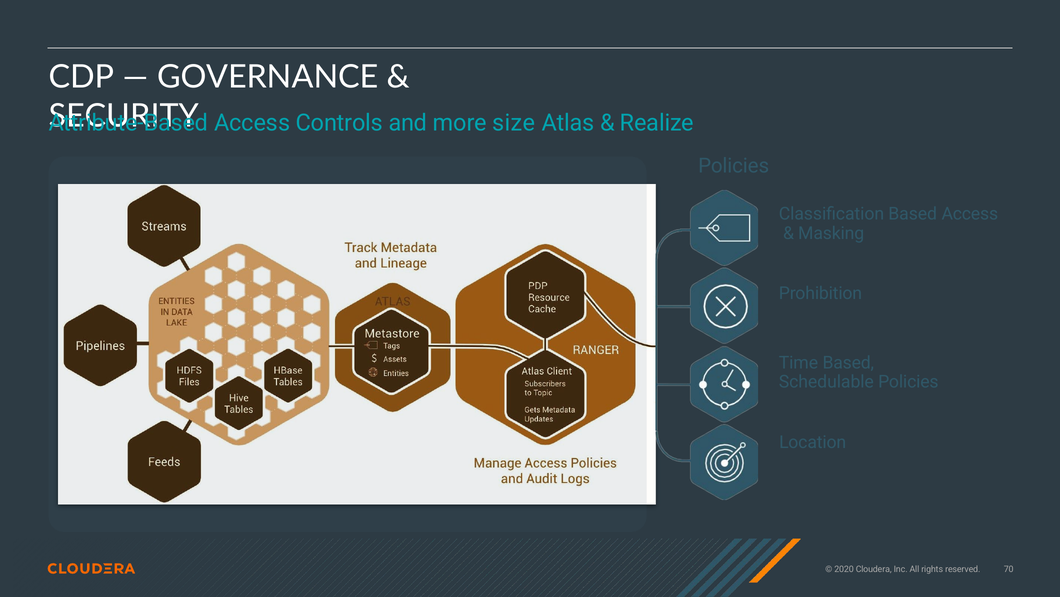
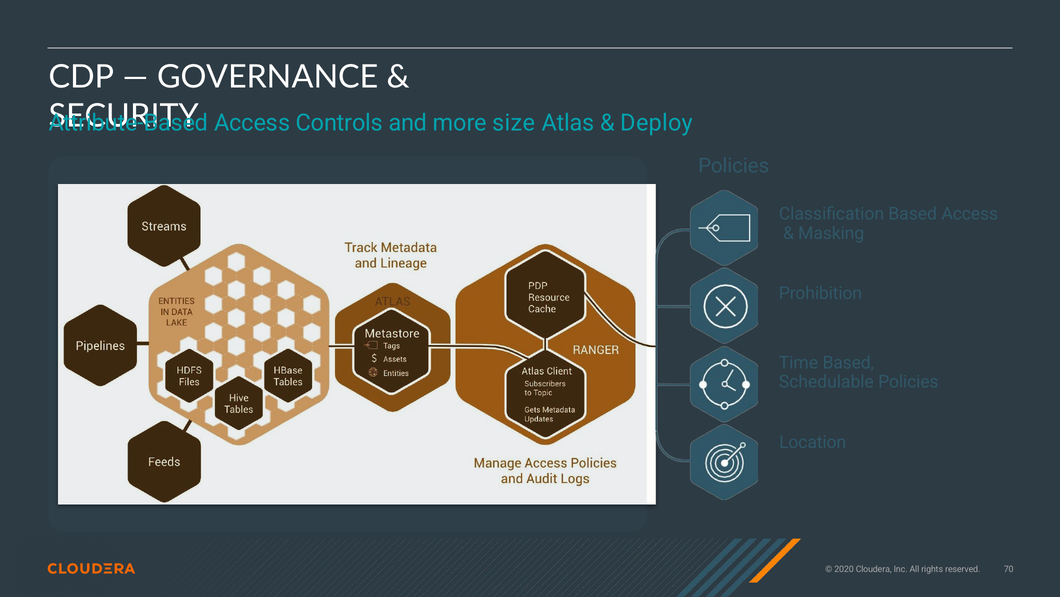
Realize: Realize -> Deploy (657, 123)
